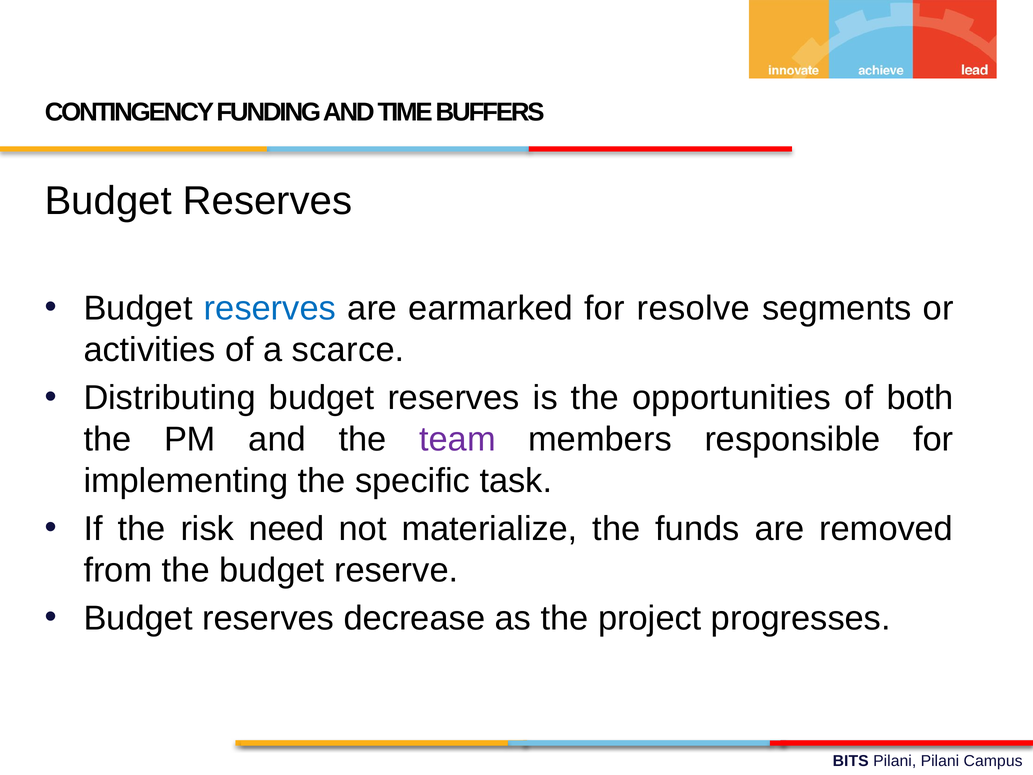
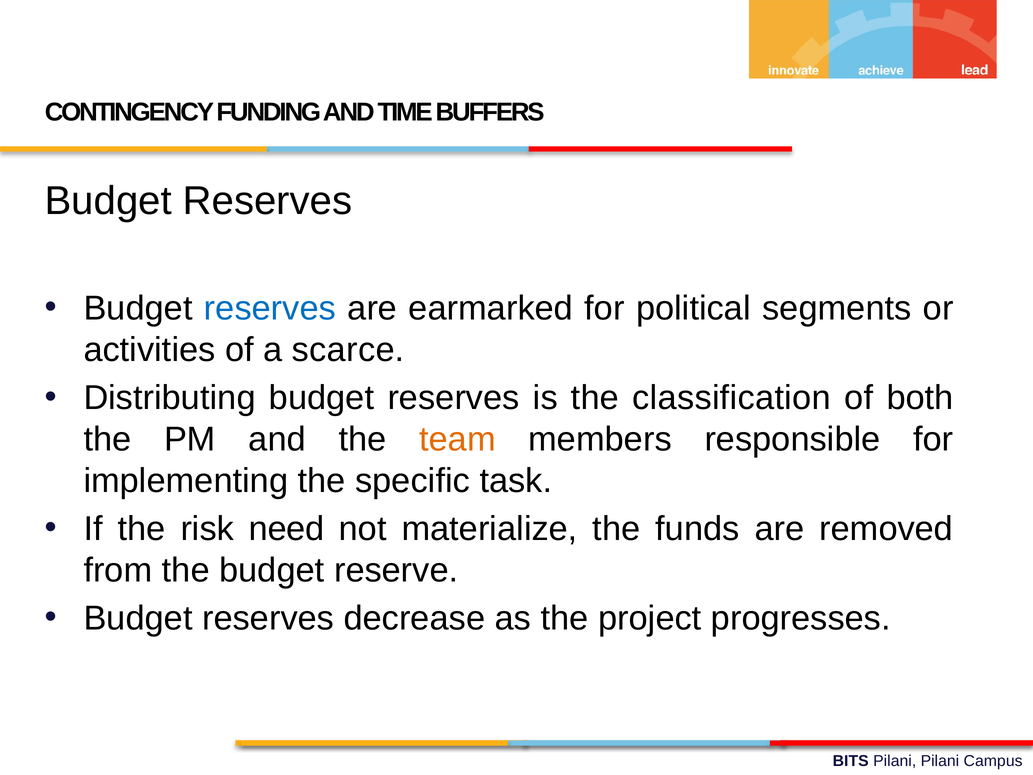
resolve: resolve -> political (693, 308)
opportunities: opportunities -> classification (732, 398)
team colour: purple -> orange (457, 439)
